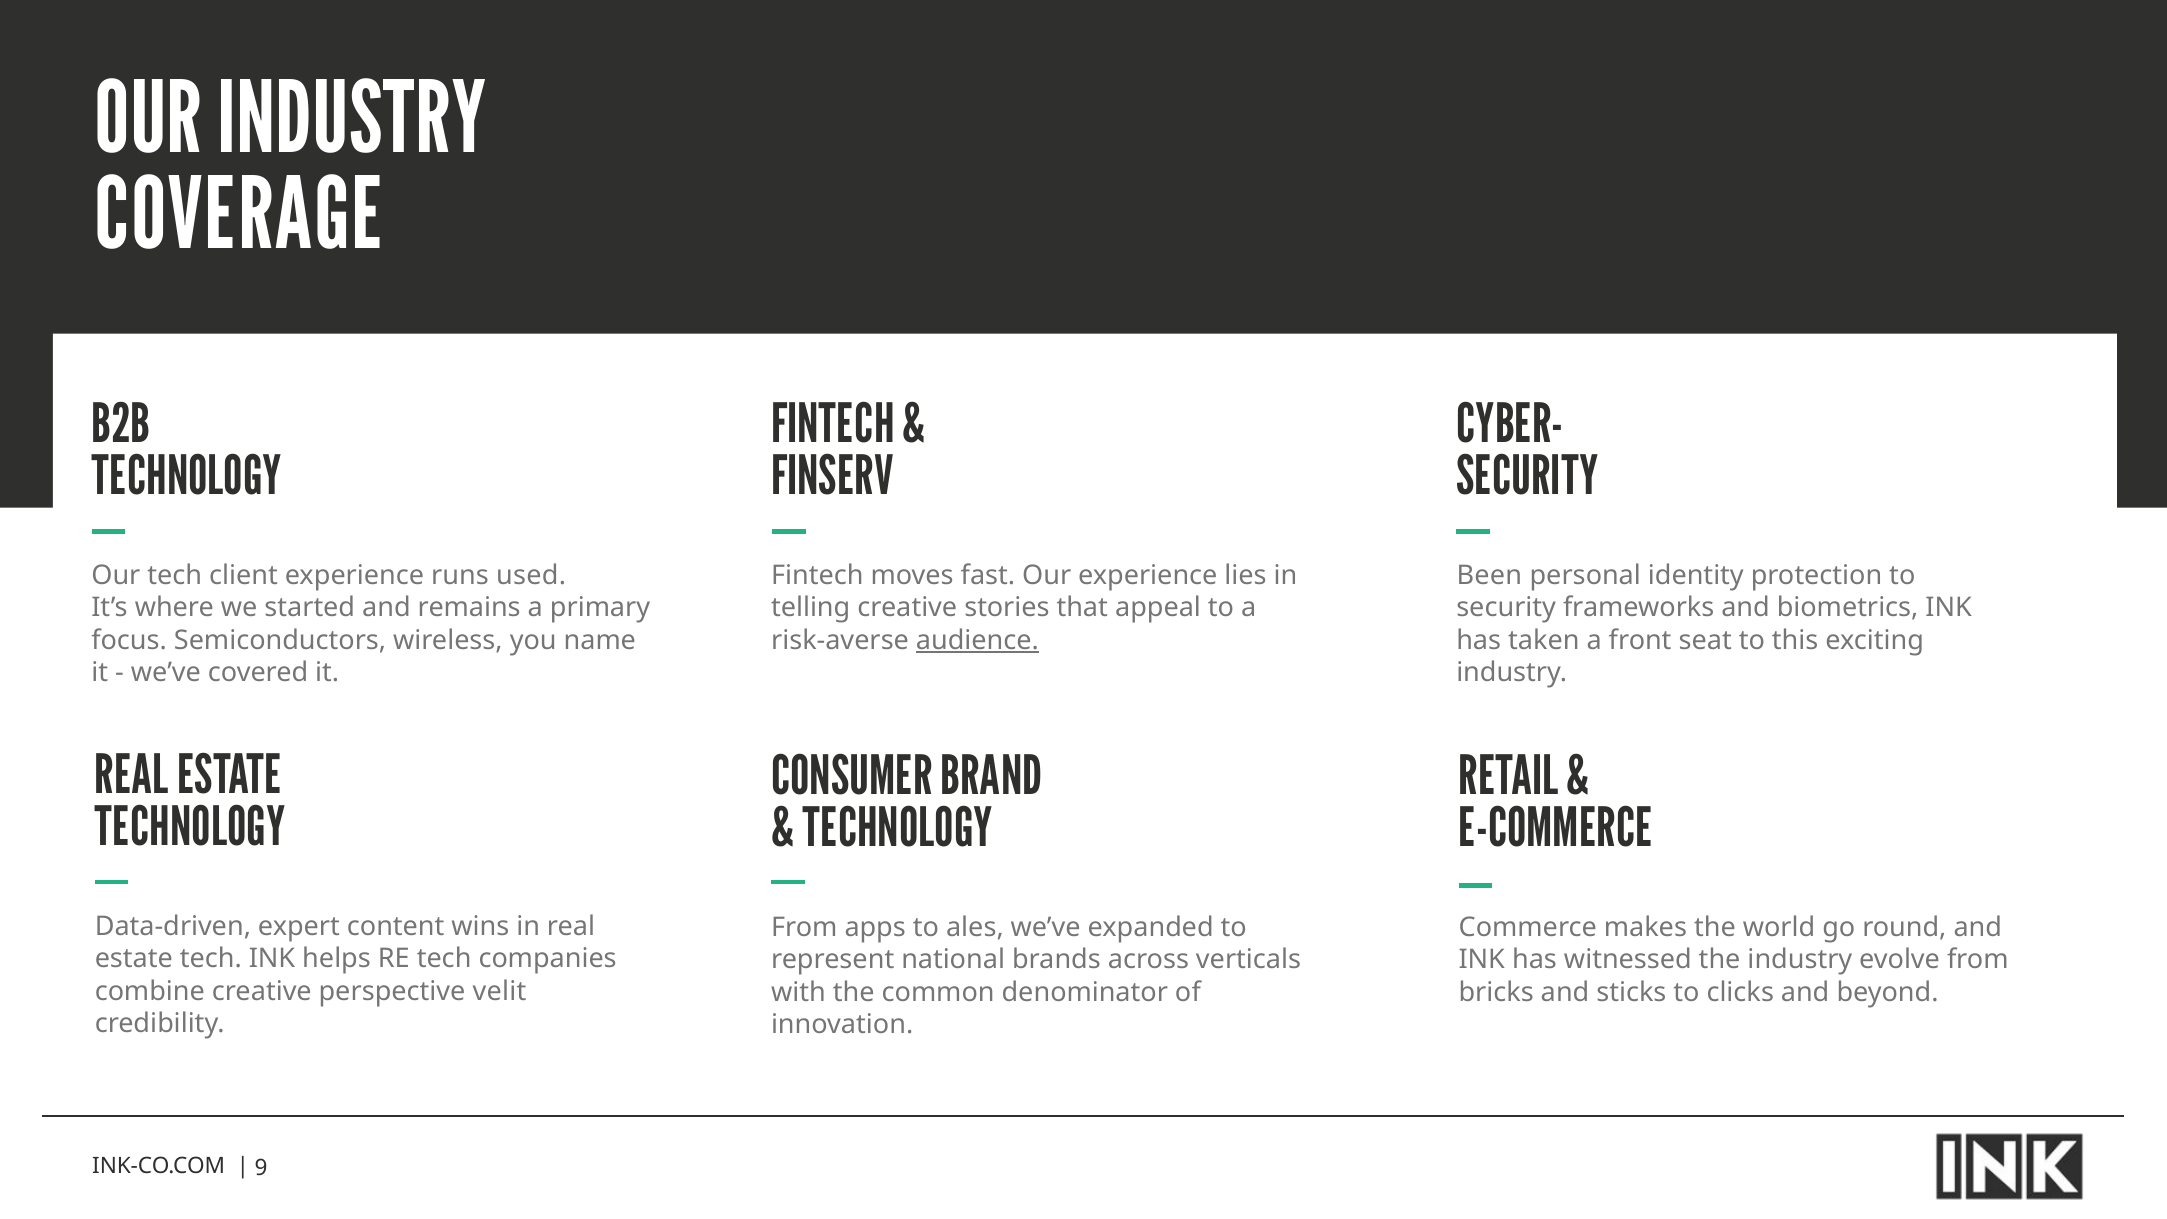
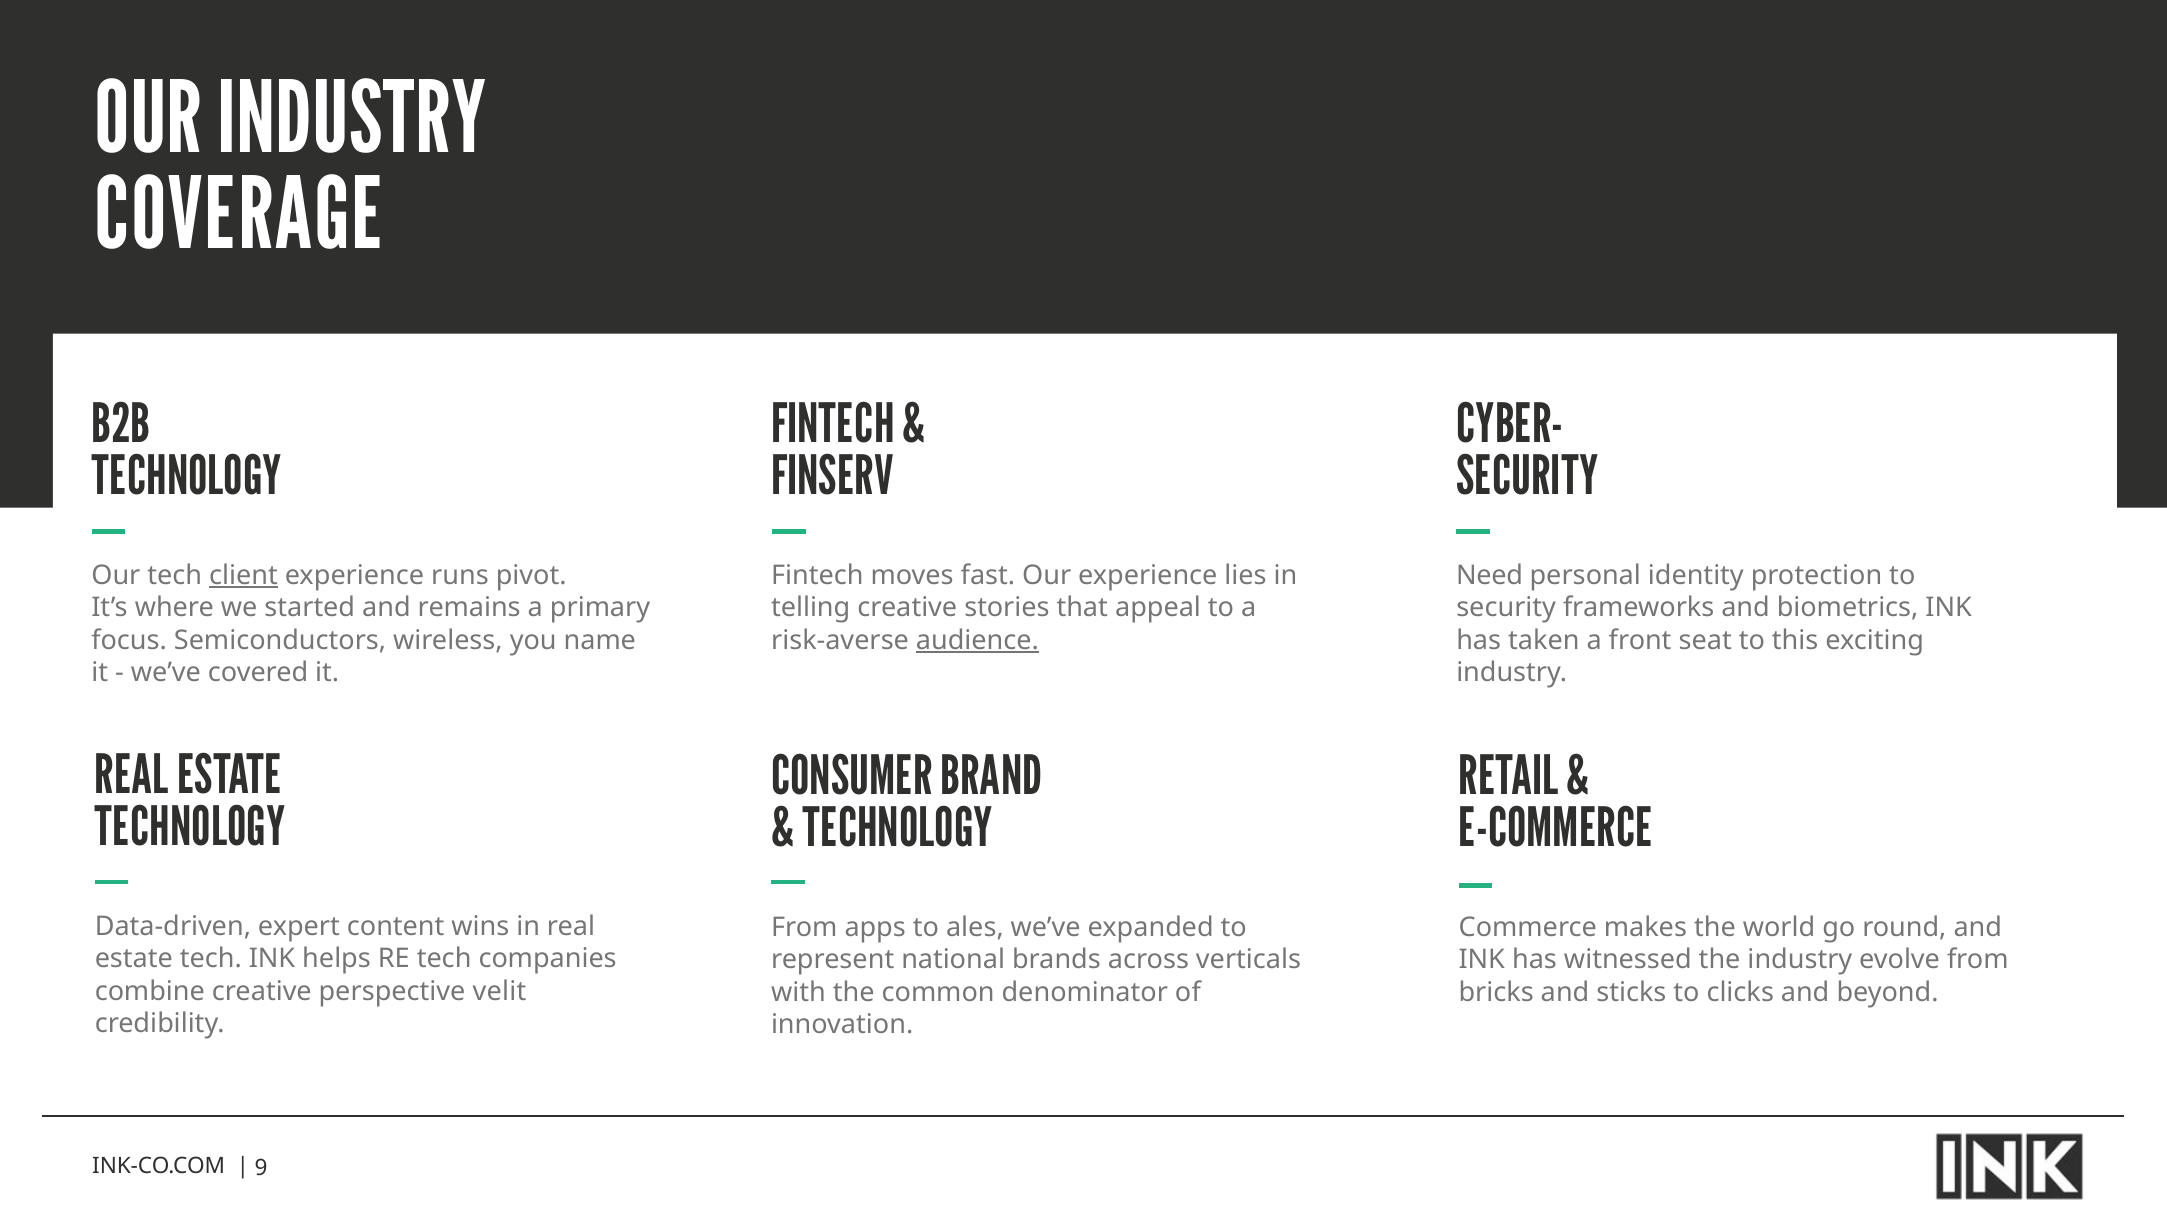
client underline: none -> present (244, 575)
used: used -> pivot (531, 575)
Been: Been -> Need (1490, 575)
